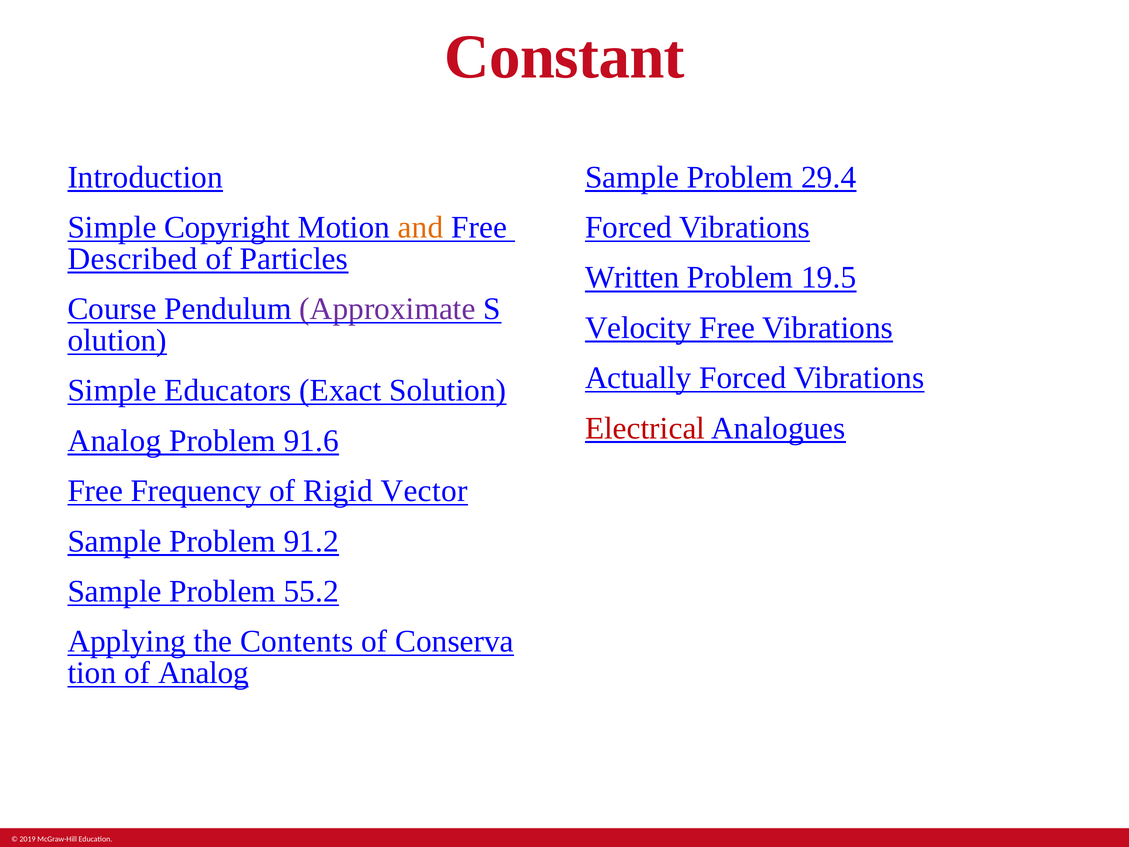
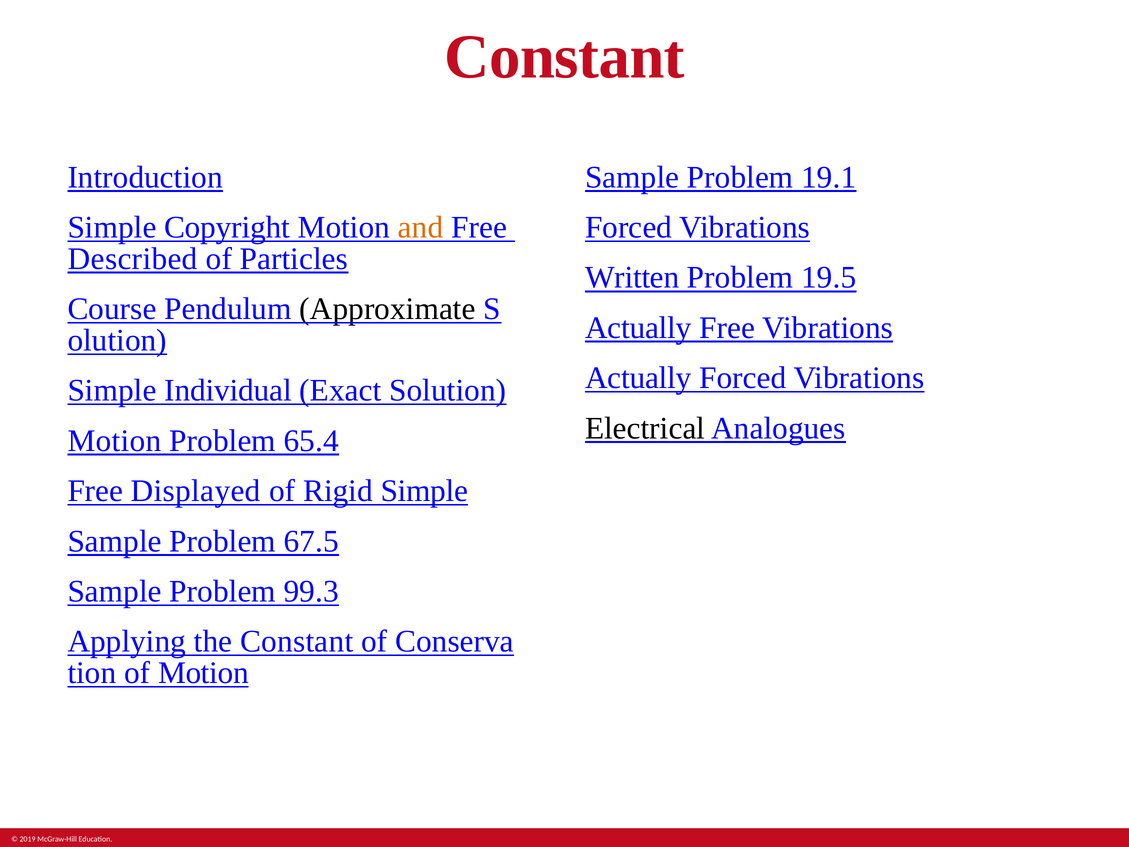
29.4: 29.4 -> 19.1 (829, 177)
Approximate colour: purple -> black (388, 309)
Velocity: Velocity -> Actually (638, 328)
Educators: Educators -> Individual (228, 390)
Electrical colour: red -> black (645, 428)
Analog: Analog -> Motion (114, 441)
91.6: 91.6 -> 65.4 (311, 441)
Frequency: Frequency -> Displayed (196, 491)
Rigid Vector: Vector -> Simple (424, 491)
91.2: 91.2 -> 67.5 (311, 541)
55.2: 55.2 -> 99.3 (311, 591)
the Contents: Contents -> Constant (297, 641)
of Analog: Analog -> Motion (203, 673)
